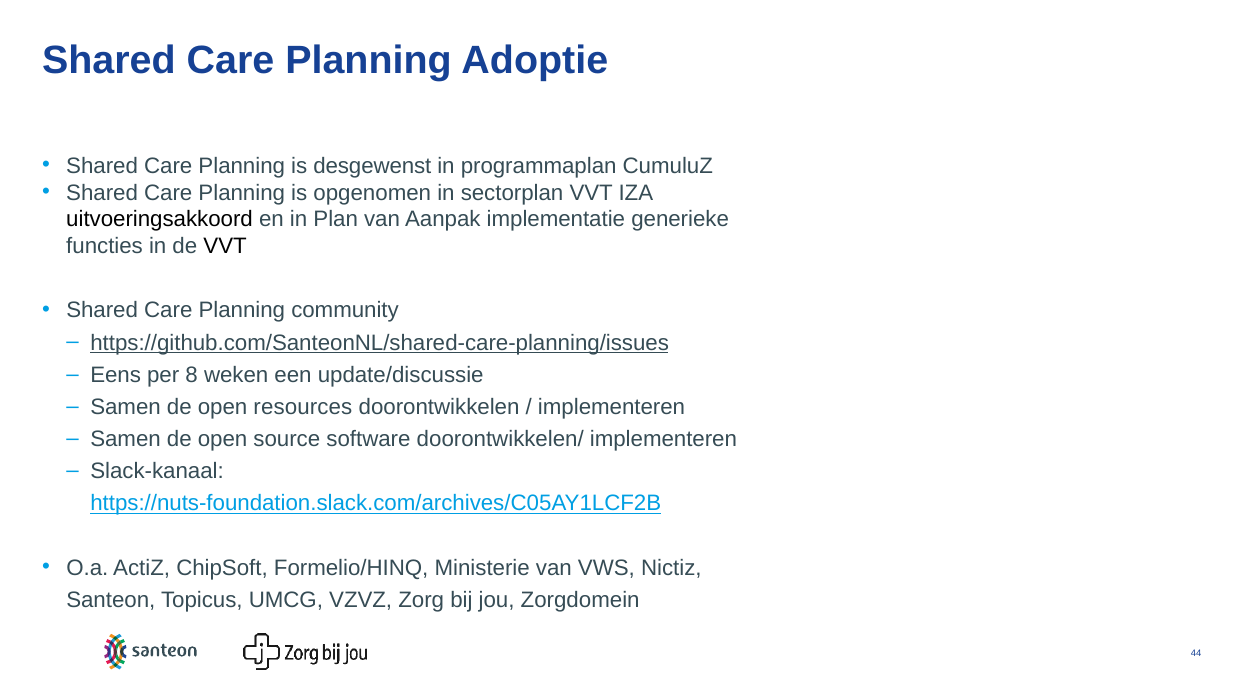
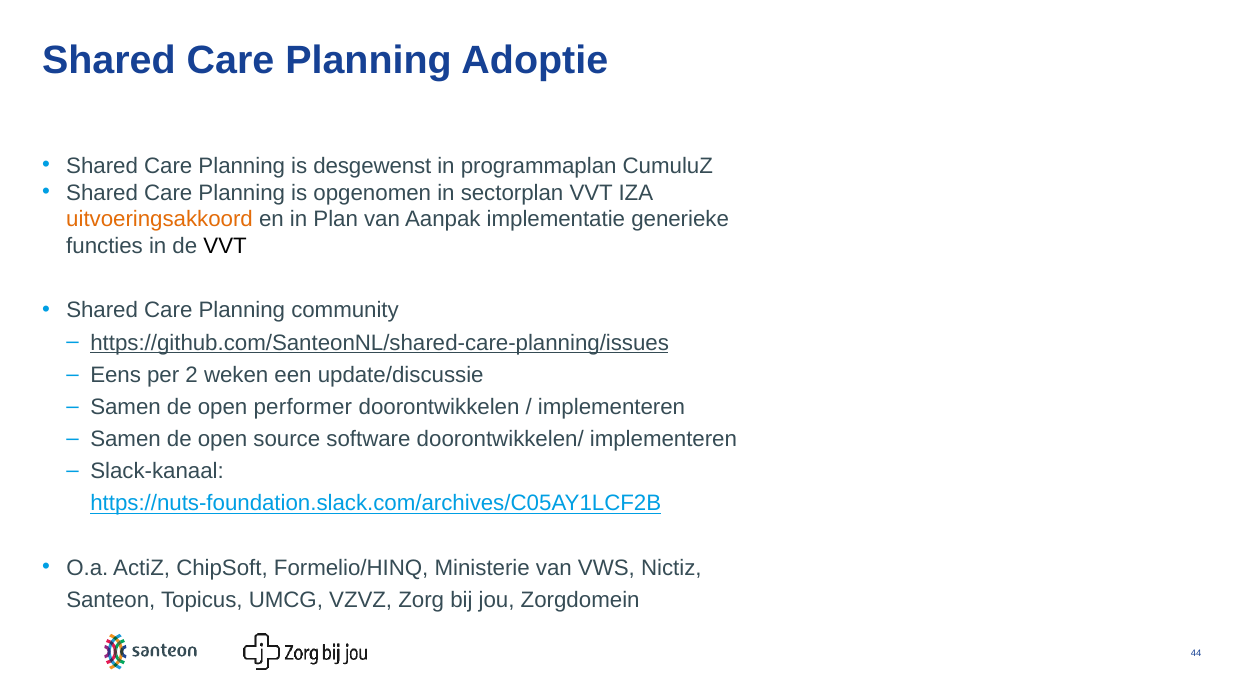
uitvoeringsakkoord colour: black -> orange (160, 219)
8: 8 -> 2 (192, 375)
resources: resources -> performer (303, 407)
